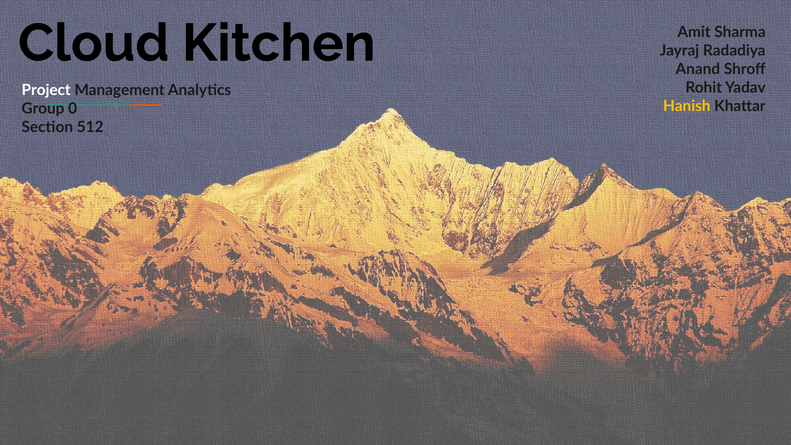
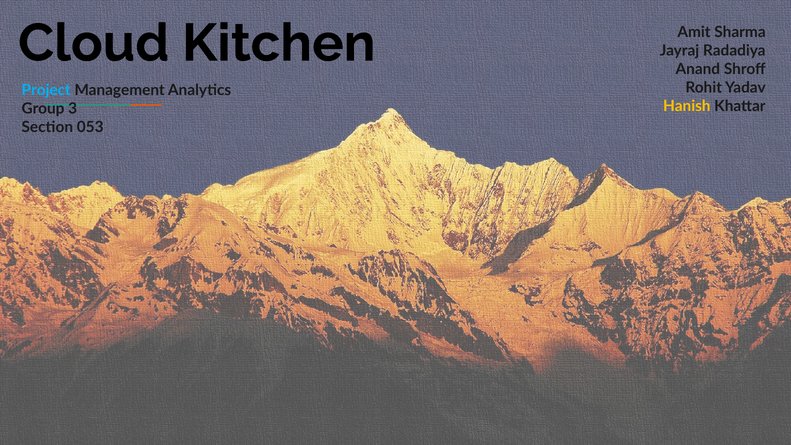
Project colour: white -> light blue (46, 90)
0: 0 -> 3 (73, 109)
512: 512 -> 053 (90, 127)
